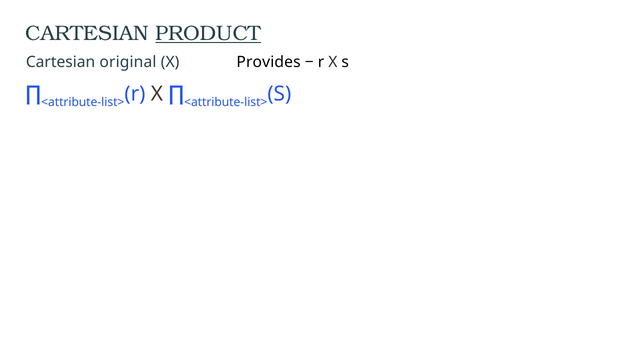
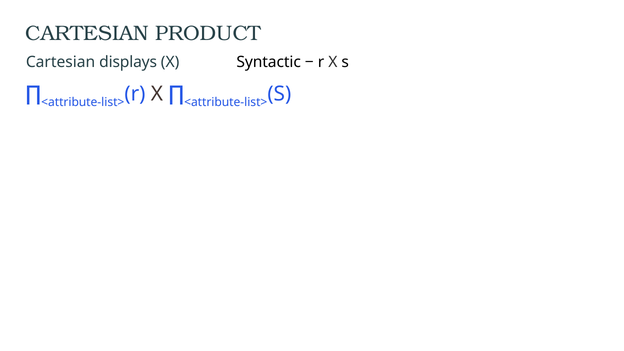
PRODUCT underline: present -> none (208, 33)
original: original -> displays (128, 62)
Provides: Provides -> Syntactic (269, 62)
